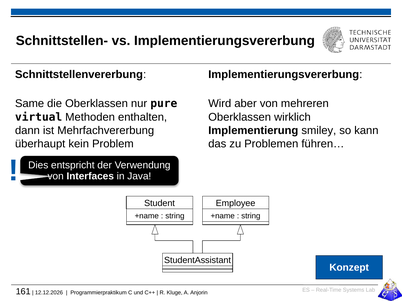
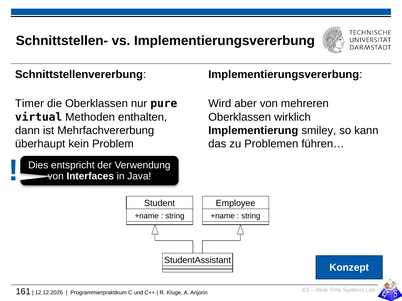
Same: Same -> Timer (29, 104)
